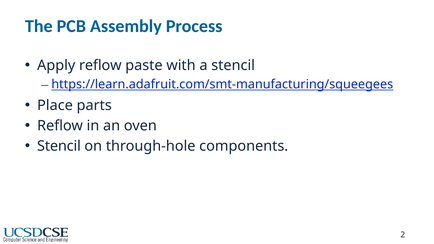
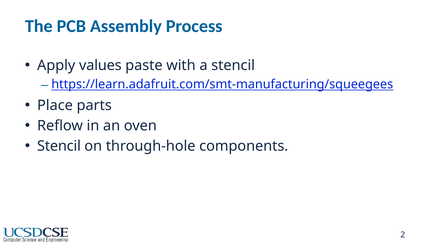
Apply reflow: reflow -> values (100, 66)
